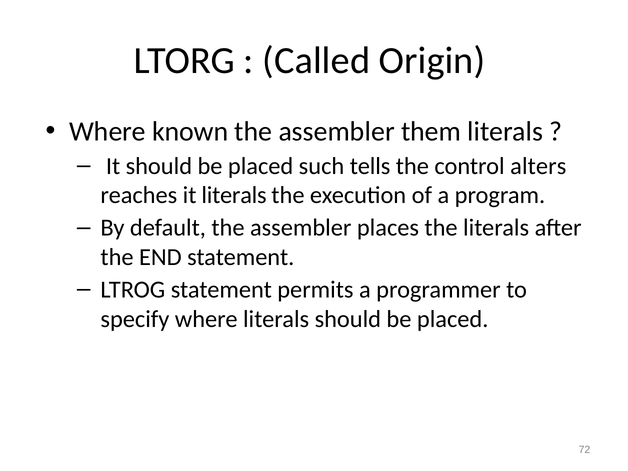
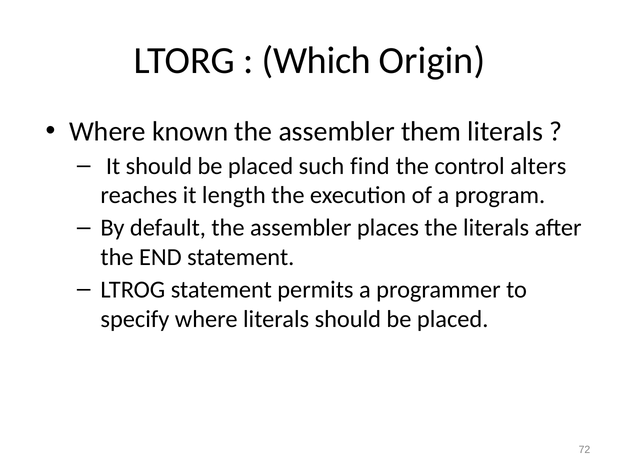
Called: Called -> Which (317, 61)
tells: tells -> find (370, 166)
it literals: literals -> length (234, 195)
